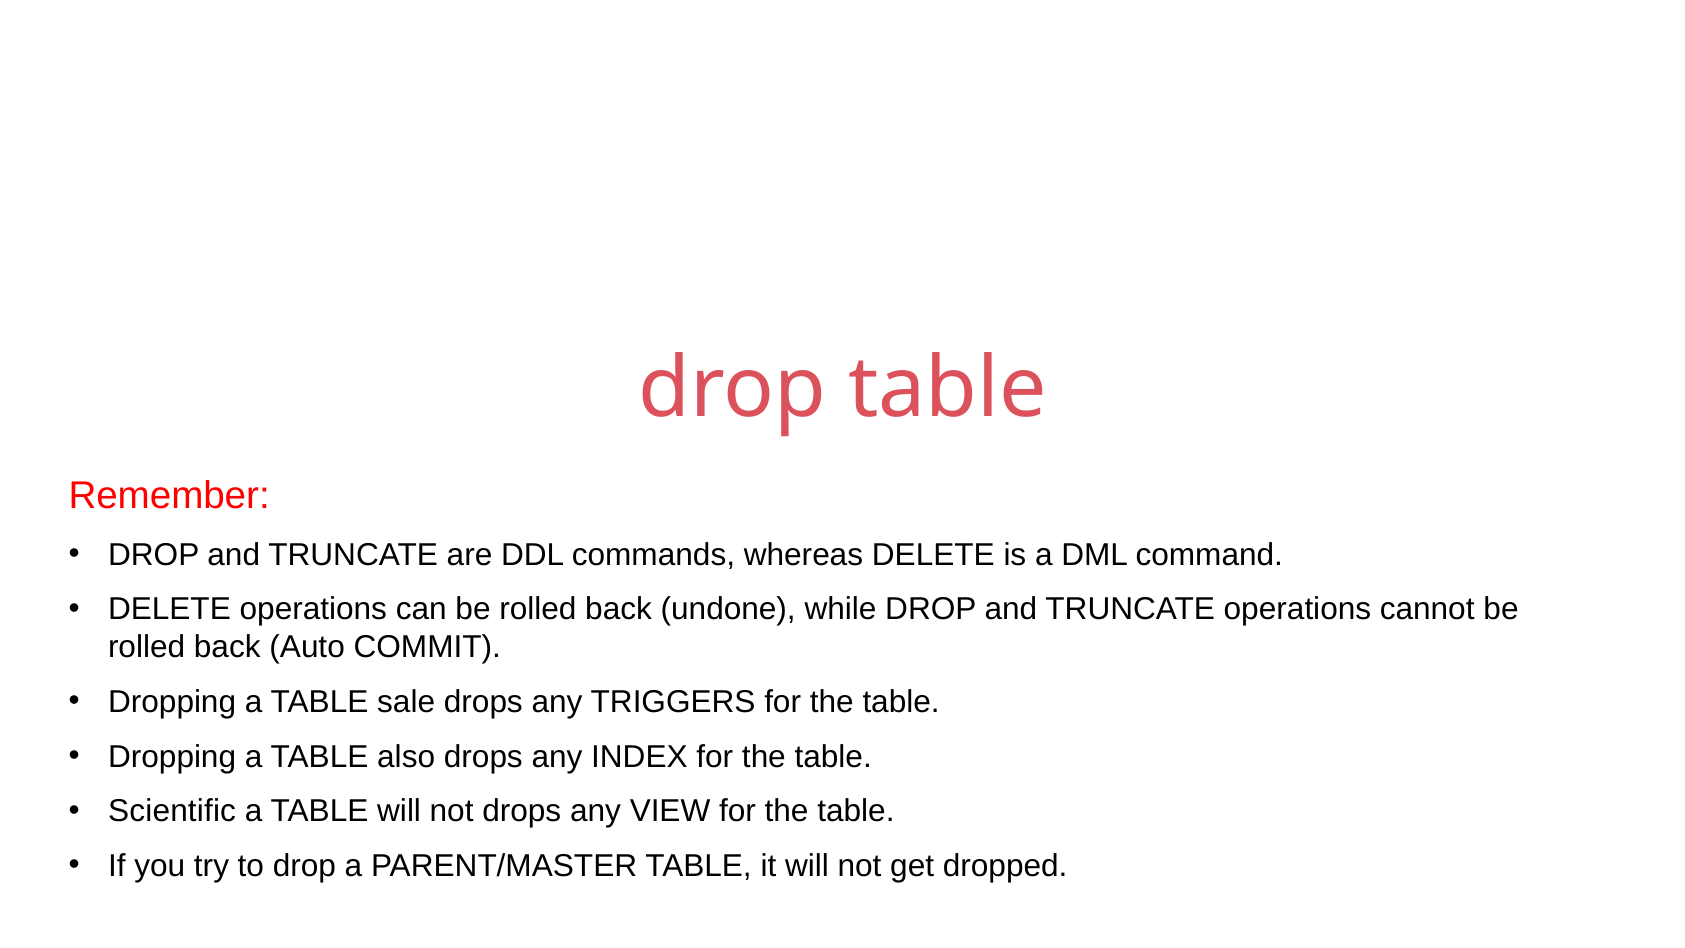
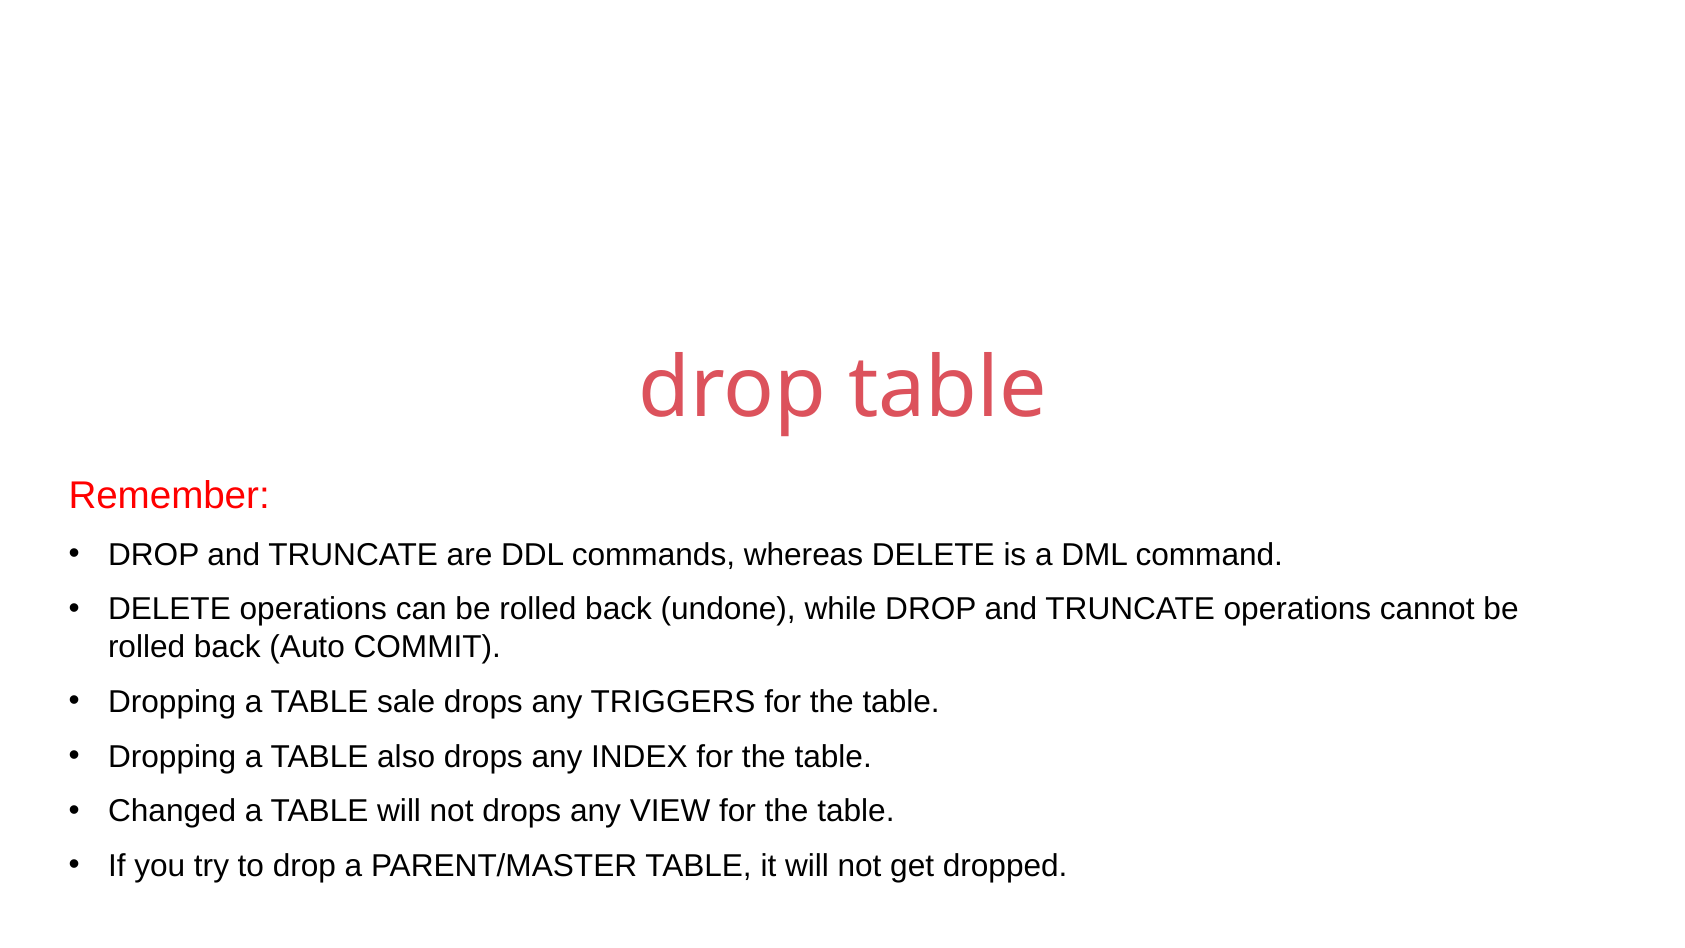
Scientific: Scientific -> Changed (172, 811)
